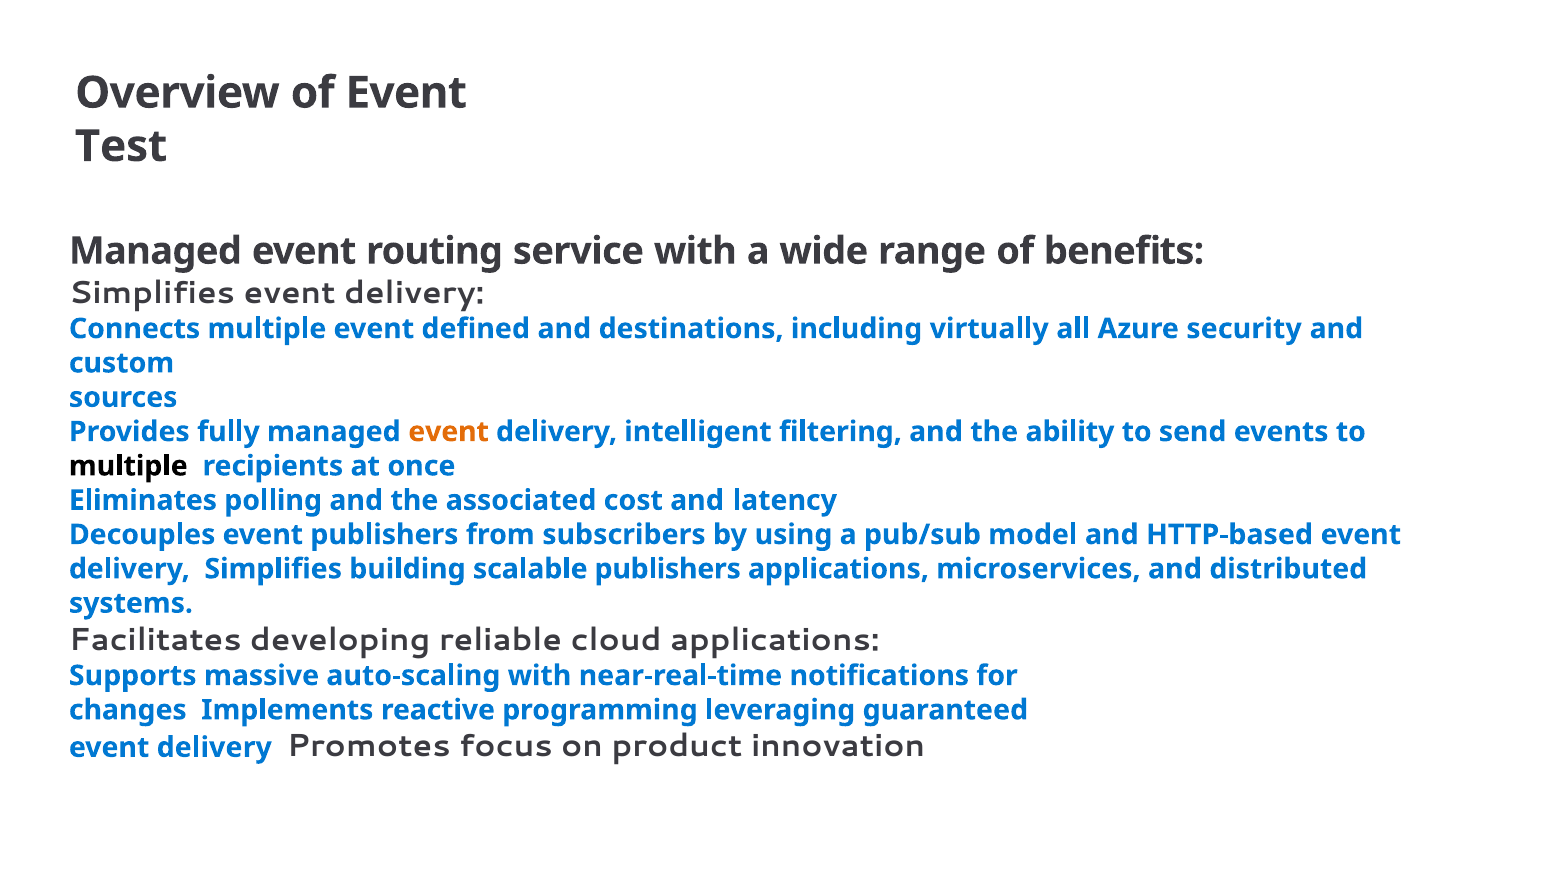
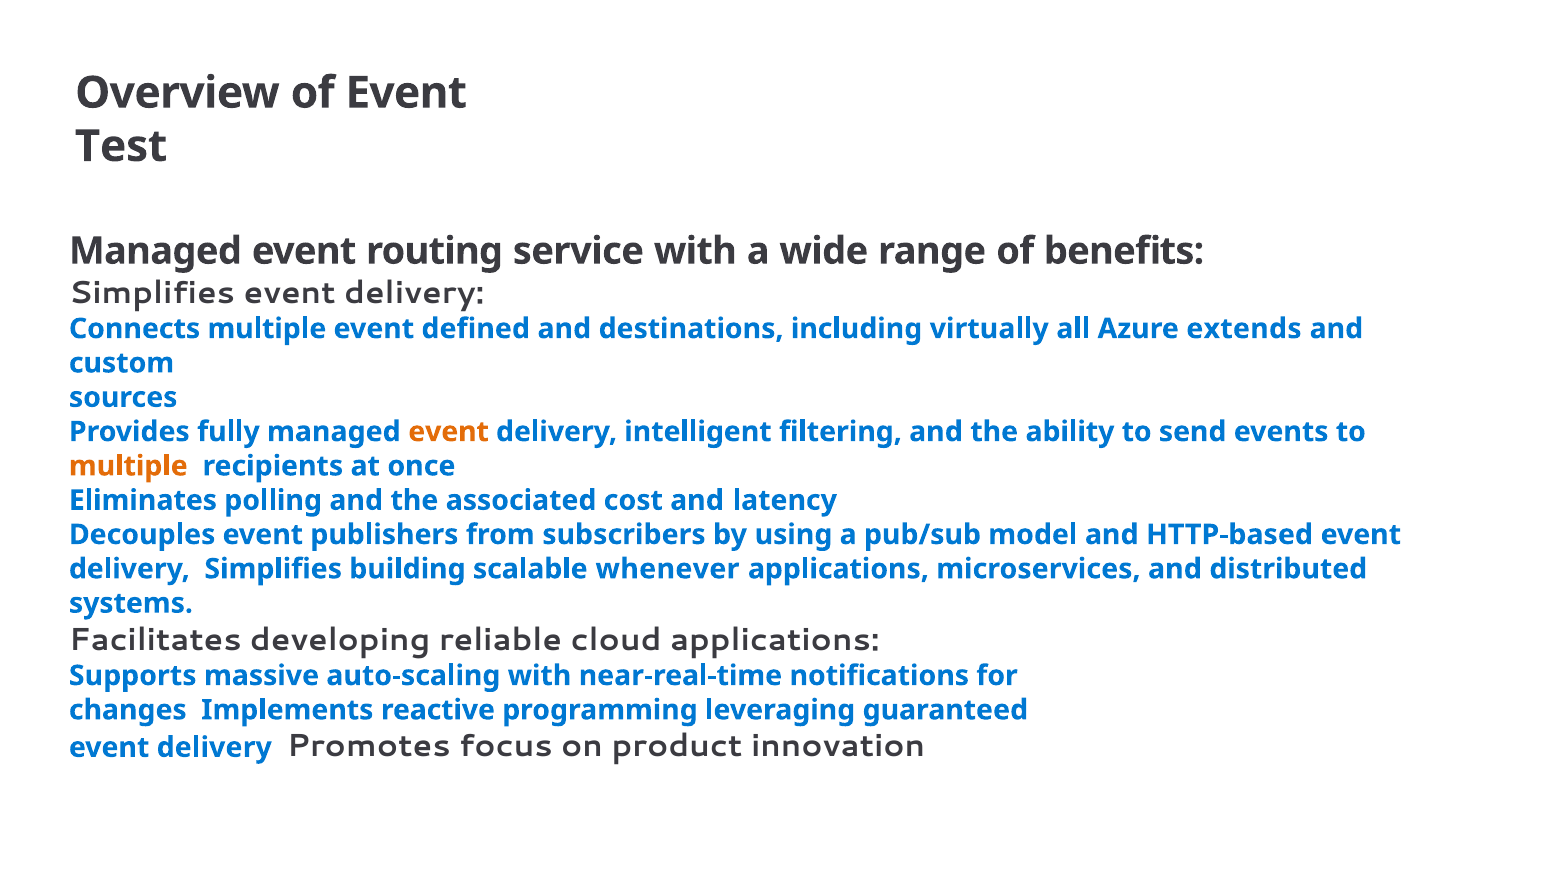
security: security -> extends (1244, 329)
multiple colour: black -> orange (128, 466)
scalable publishers: publishers -> whenever (667, 569)
